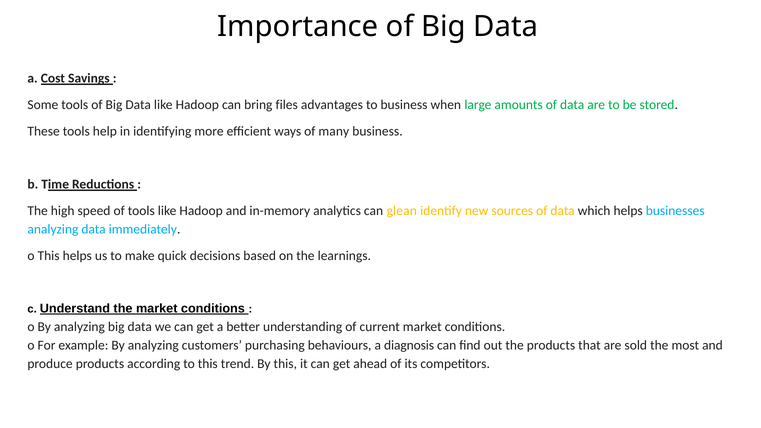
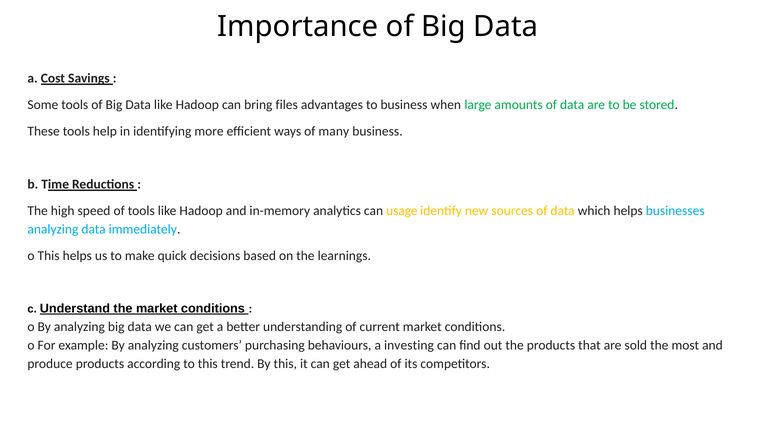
glean: glean -> usage (402, 211)
diagnosis: diagnosis -> investing (409, 345)
